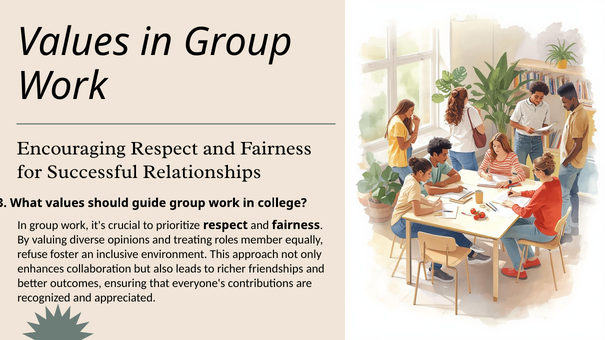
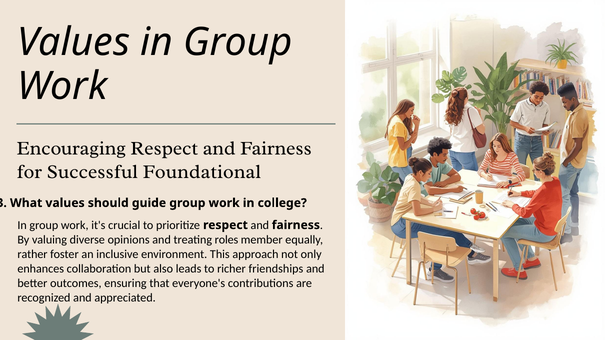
Relationships: Relationships -> Foundational (202, 172)
refuse: refuse -> rather (32, 254)
